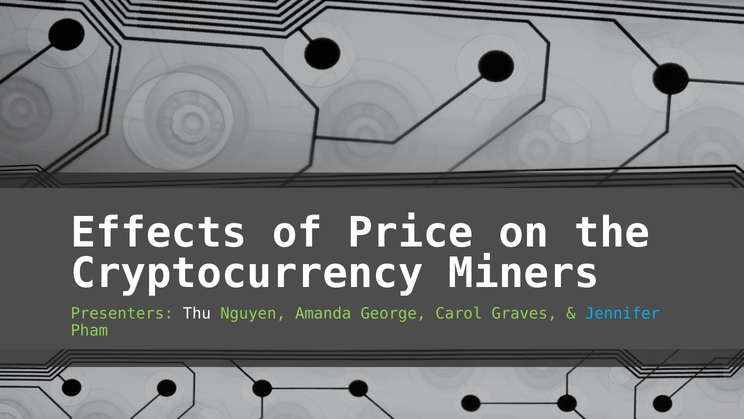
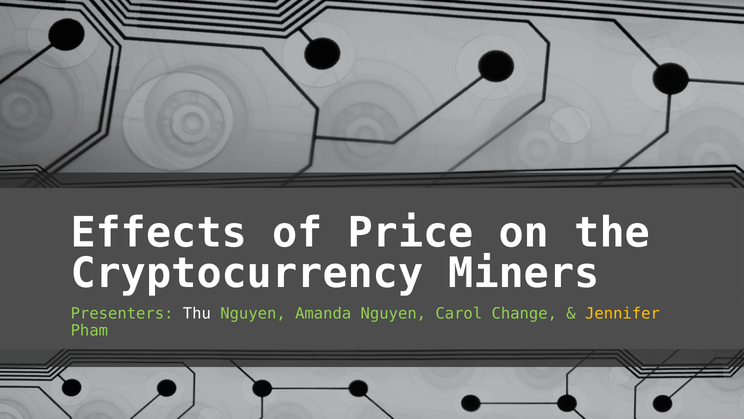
Amanda George: George -> Nguyen (393, 313)
Graves: Graves -> Change (524, 313)
Jennifer colour: light blue -> yellow (622, 313)
